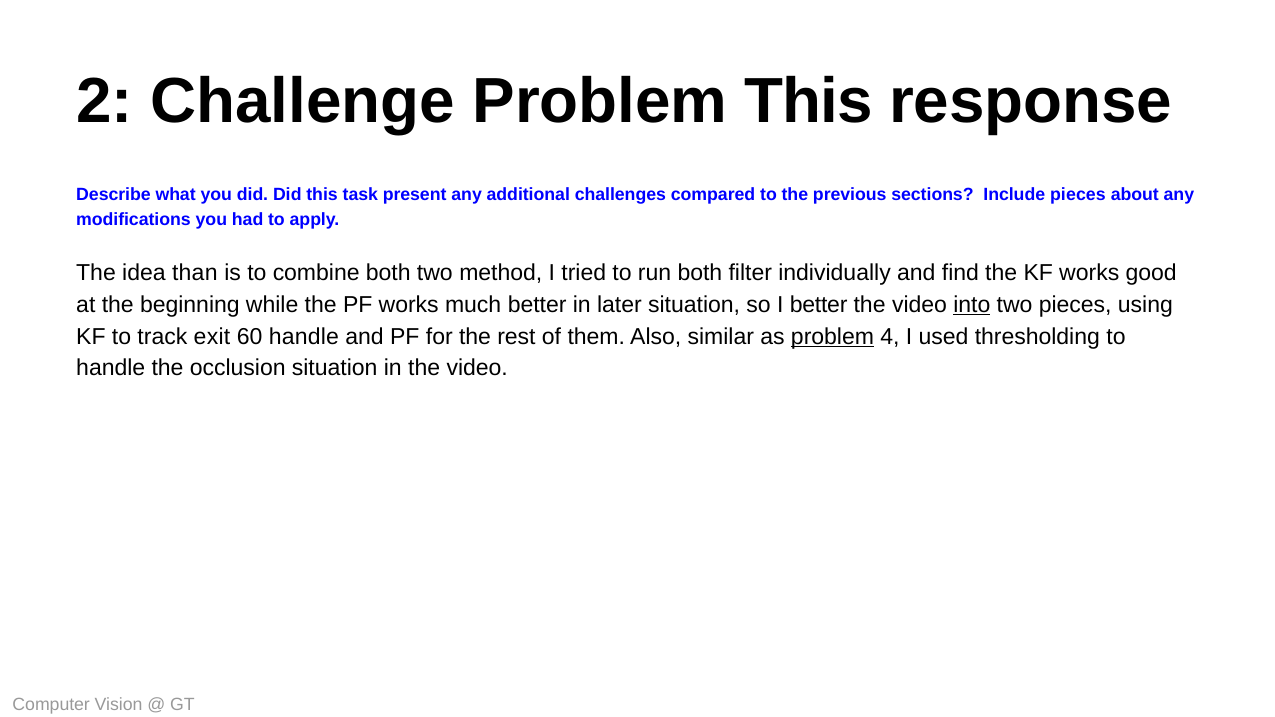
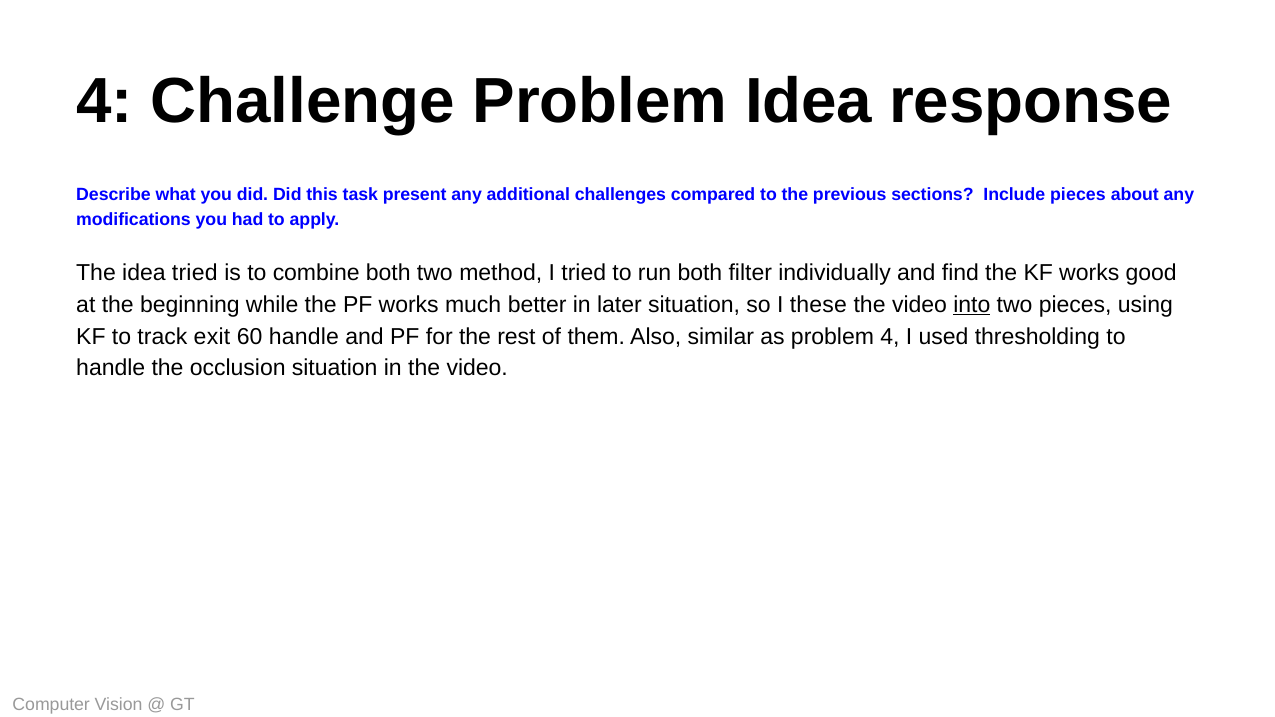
2: 2 -> 4 (105, 102)
Problem This: This -> Idea (808, 102)
idea than: than -> tried (195, 273)
I better: better -> these (818, 305)
problem underline: present -> none (832, 337)
